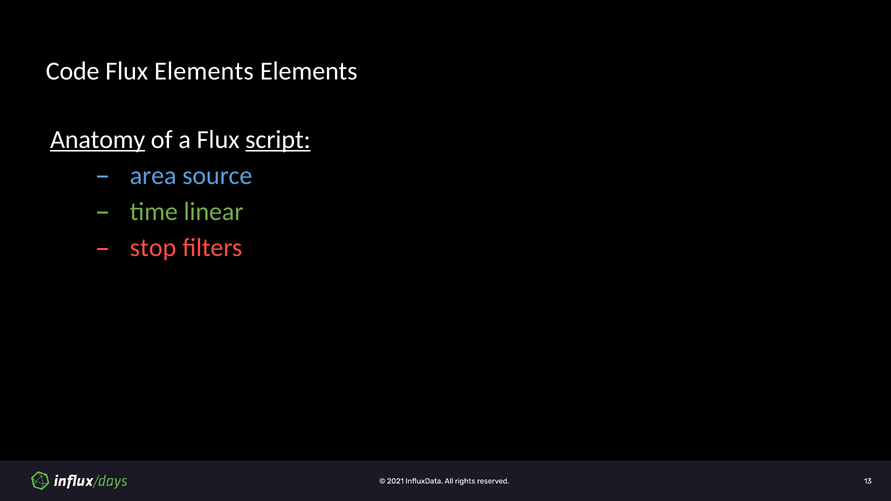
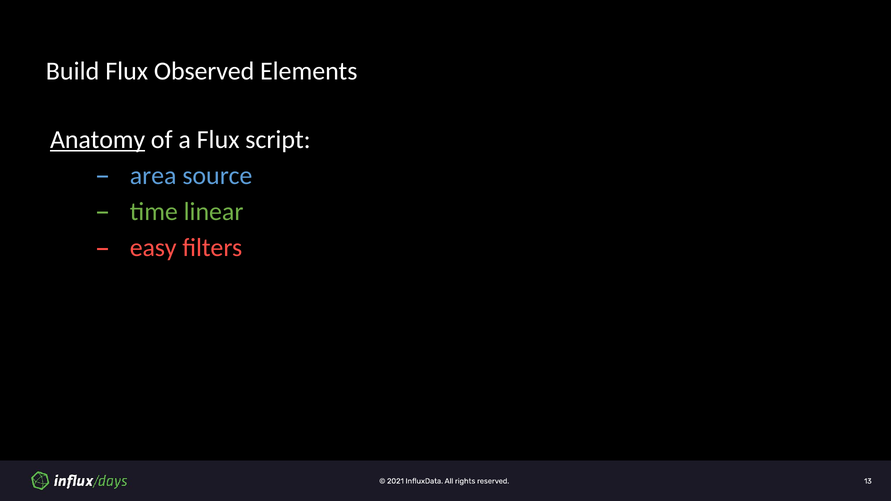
Code: Code -> Build (73, 71)
Flux Elements: Elements -> Observed (204, 71)
script underline: present -> none (278, 140)
stop: stop -> easy (153, 248)
